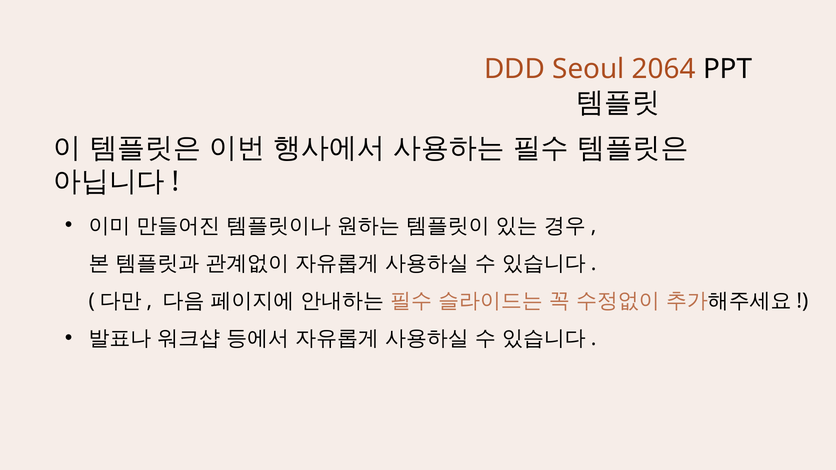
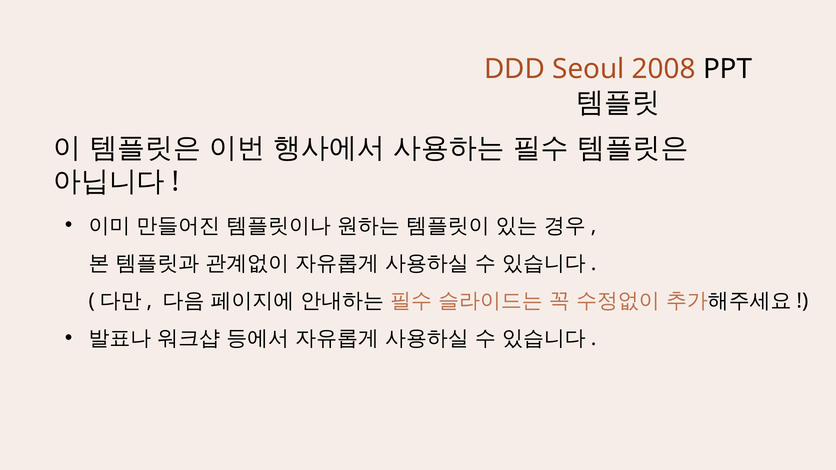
2064: 2064 -> 2008 (664, 69)
